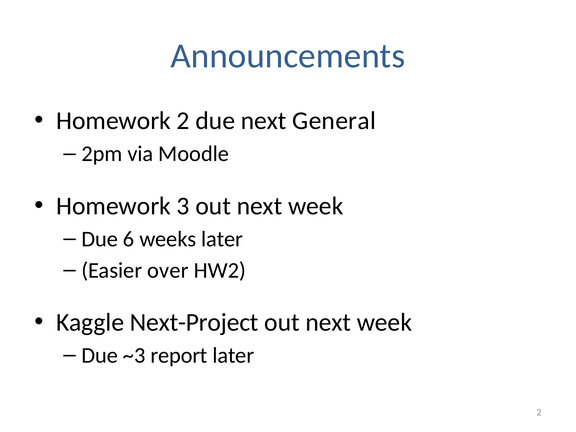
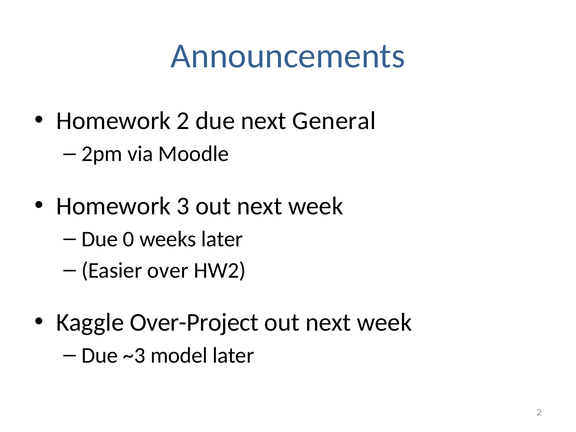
6: 6 -> 0 (129, 239)
Next-Project: Next-Project -> Over-Project (194, 322)
report: report -> model (179, 355)
